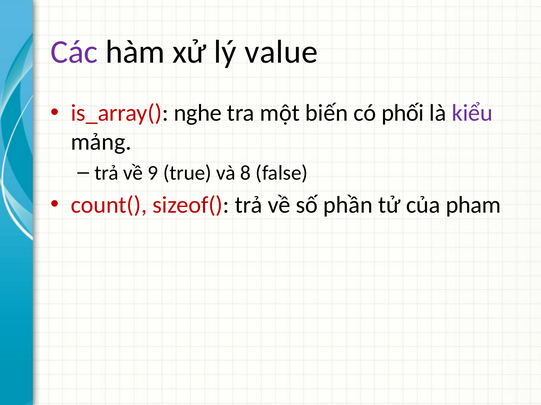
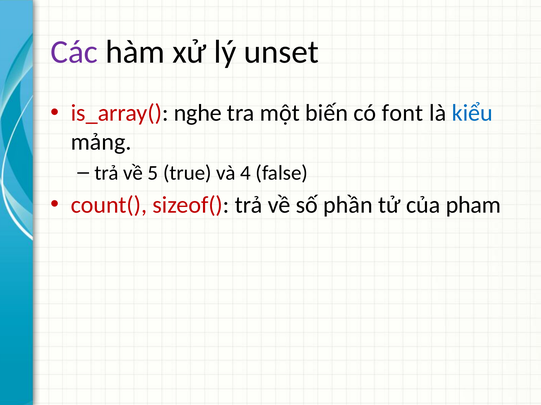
value: value -> unset (281, 52)
phối: phối -> font (403, 113)
kiểu colour: purple -> blue (472, 113)
9: 9 -> 5 (153, 173)
8: 8 -> 4 (246, 173)
